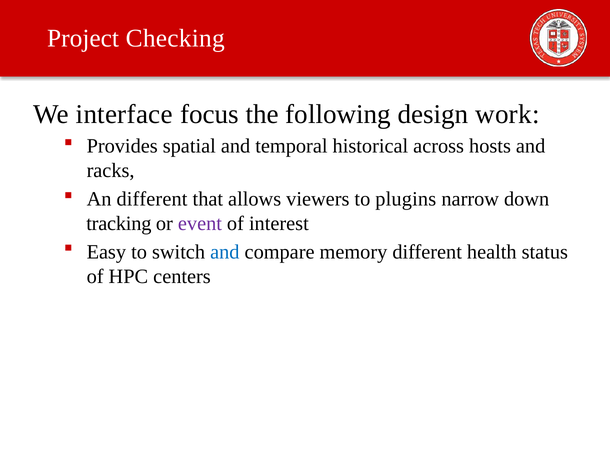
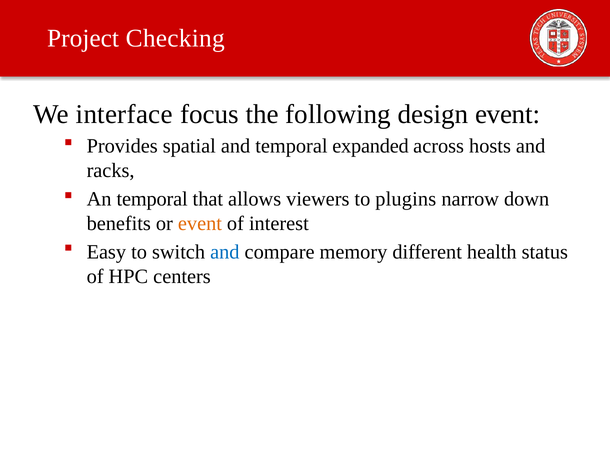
design work: work -> event (508, 114)
historical: historical -> expanded (371, 146)
An different: different -> temporal (152, 199)
tracking: tracking -> benefits (119, 223)
event colour: purple -> orange (200, 223)
